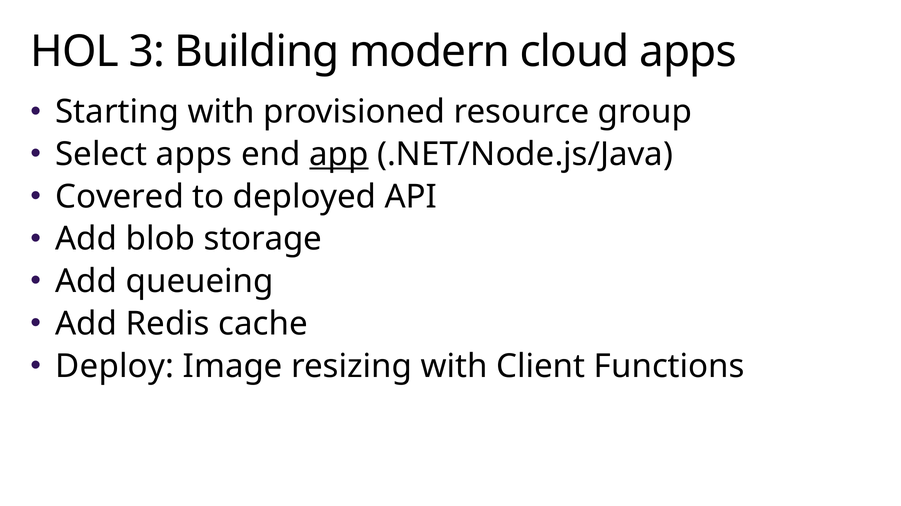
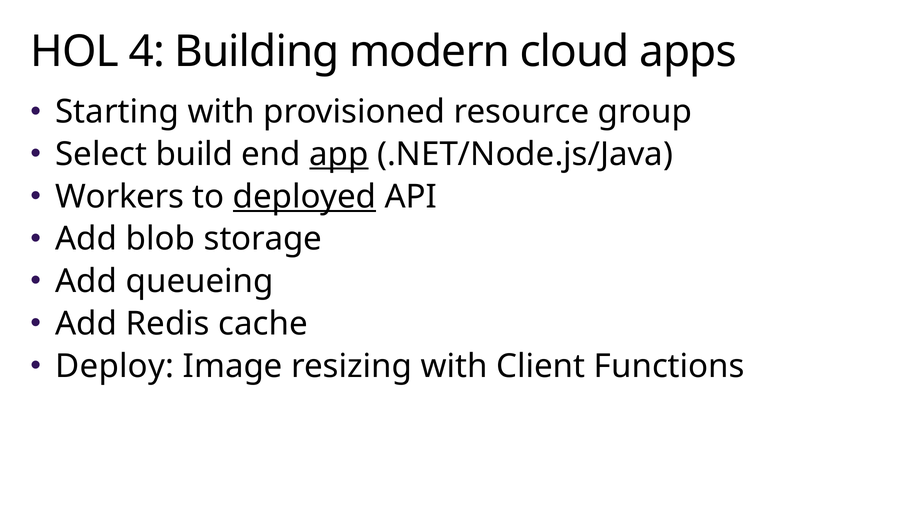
3: 3 -> 4 (147, 52)
Select apps: apps -> build (194, 155)
Covered: Covered -> Workers (120, 197)
deployed underline: none -> present (305, 197)
